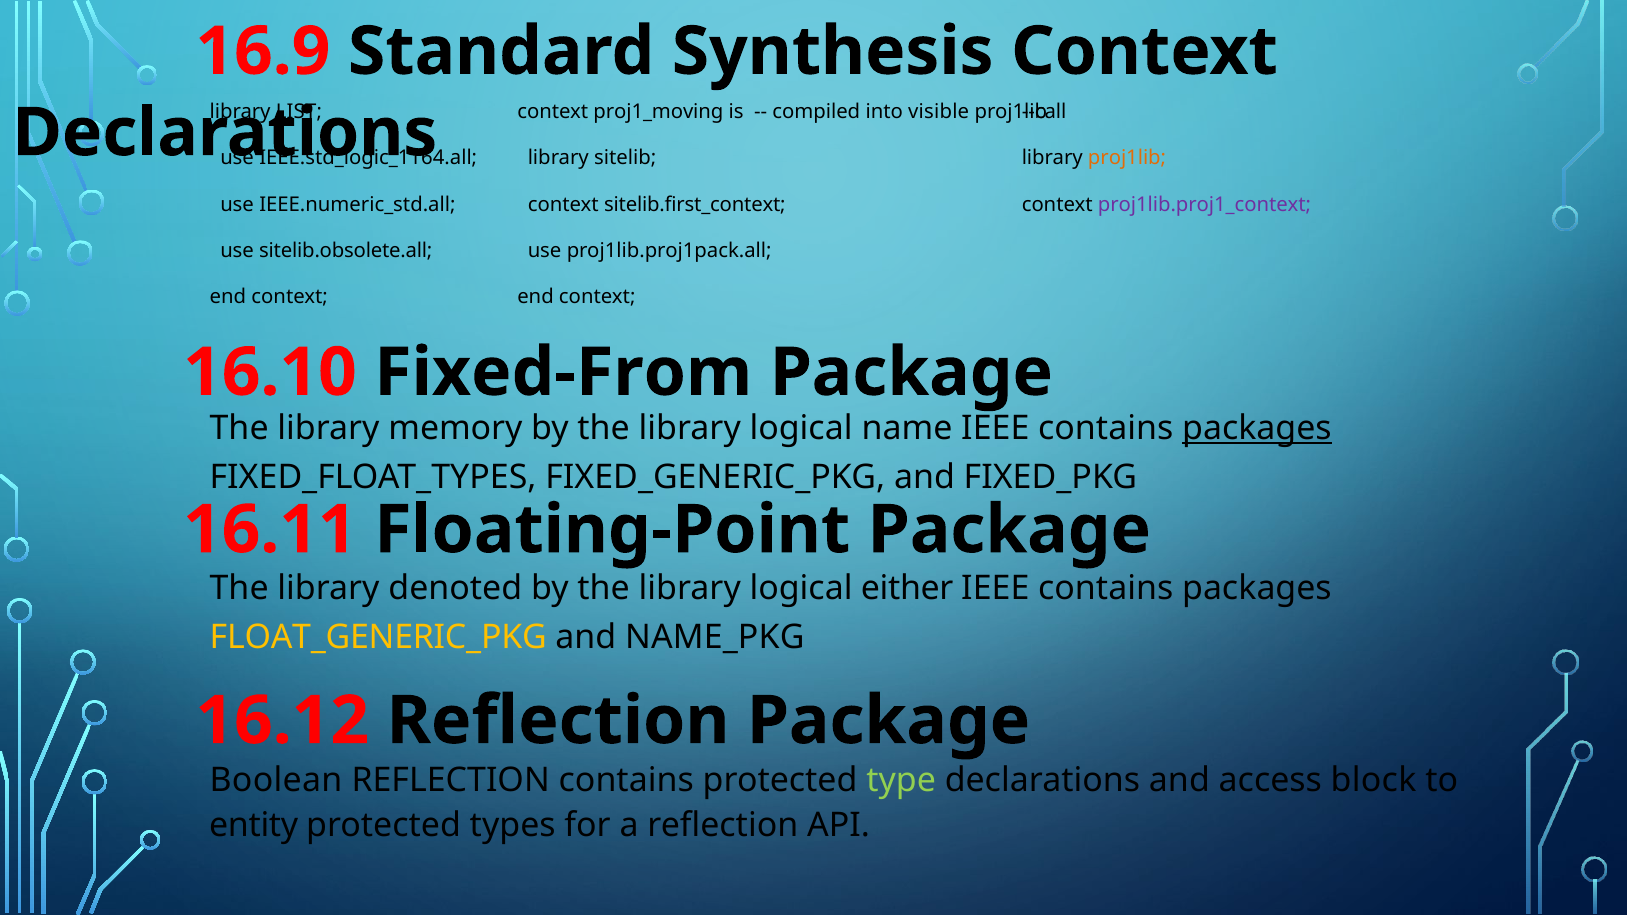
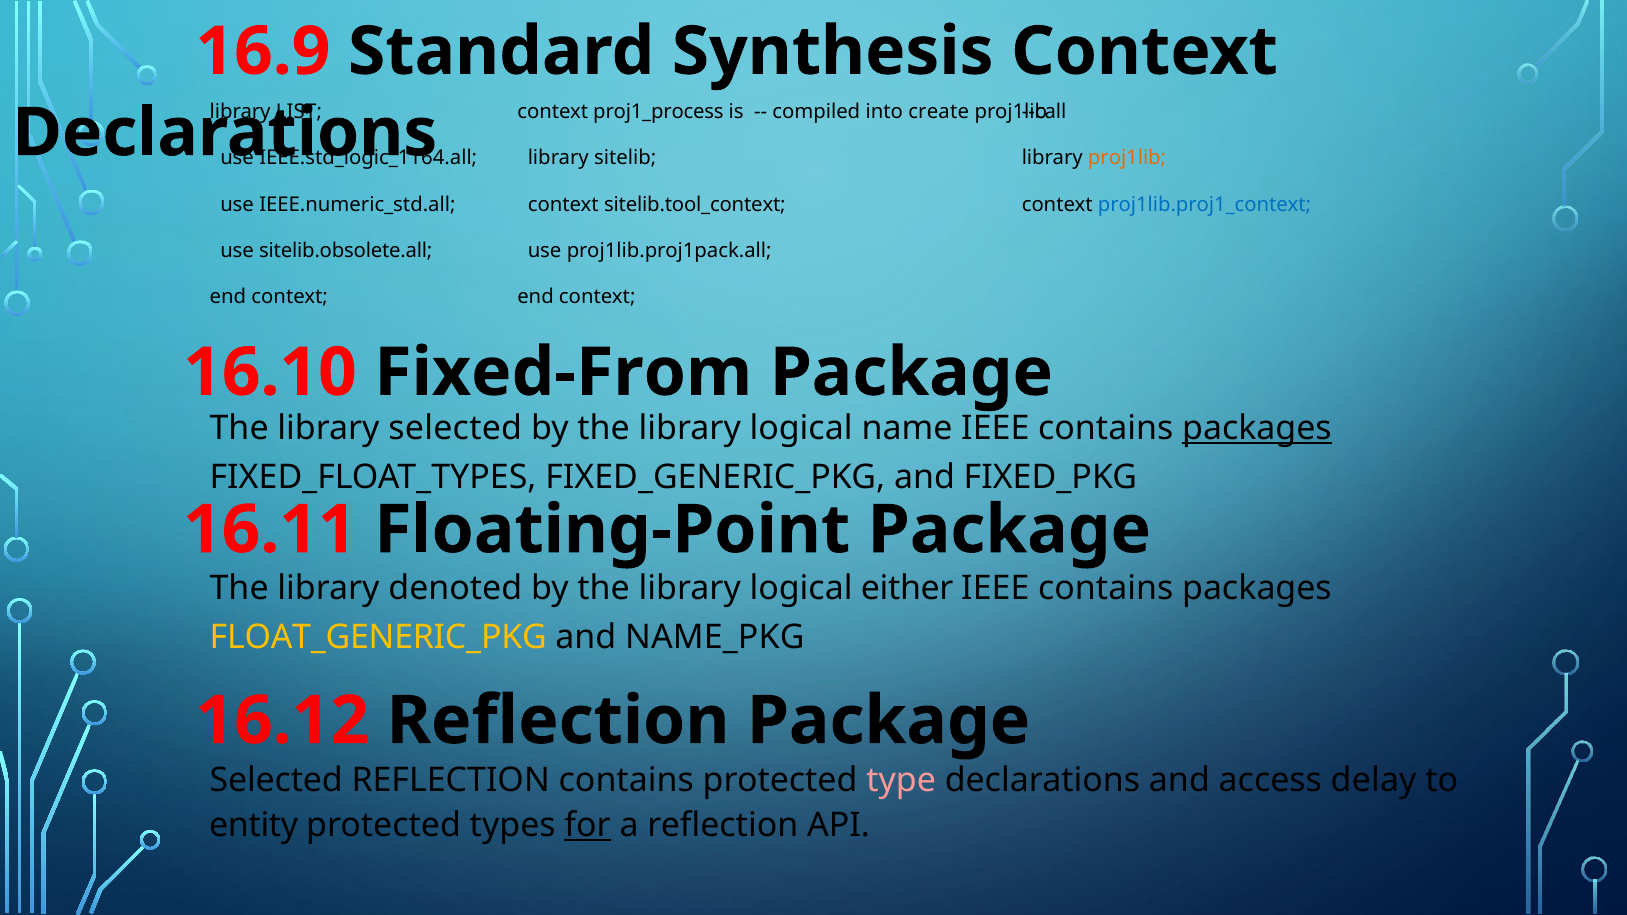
proj1_moving: proj1_moving -> proj1_process (658, 112)
visible: visible -> create (939, 112)
sitelib.first_context: sitelib.first_context -> sitelib.tool_context (695, 204)
proj1lib.proj1_context colour: purple -> blue (1205, 204)
library memory: memory -> selected (455, 429)
Boolean: Boolean -> Selected (276, 781)
type colour: light green -> pink (901, 781)
block: block -> delay (1374, 781)
for underline: none -> present (588, 825)
